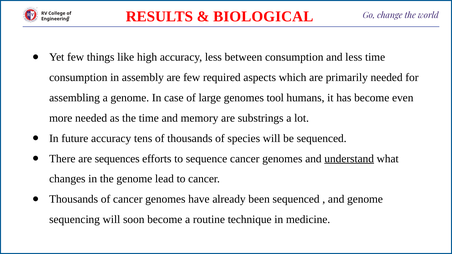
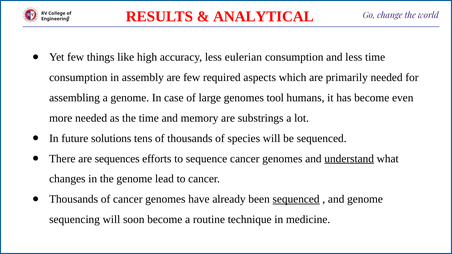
BIOLOGICAL: BIOLOGICAL -> ANALYTICAL (263, 16)
between: between -> eulerian (243, 57)
future accuracy: accuracy -> solutions (111, 138)
sequenced underline: none -> present (296, 199)
